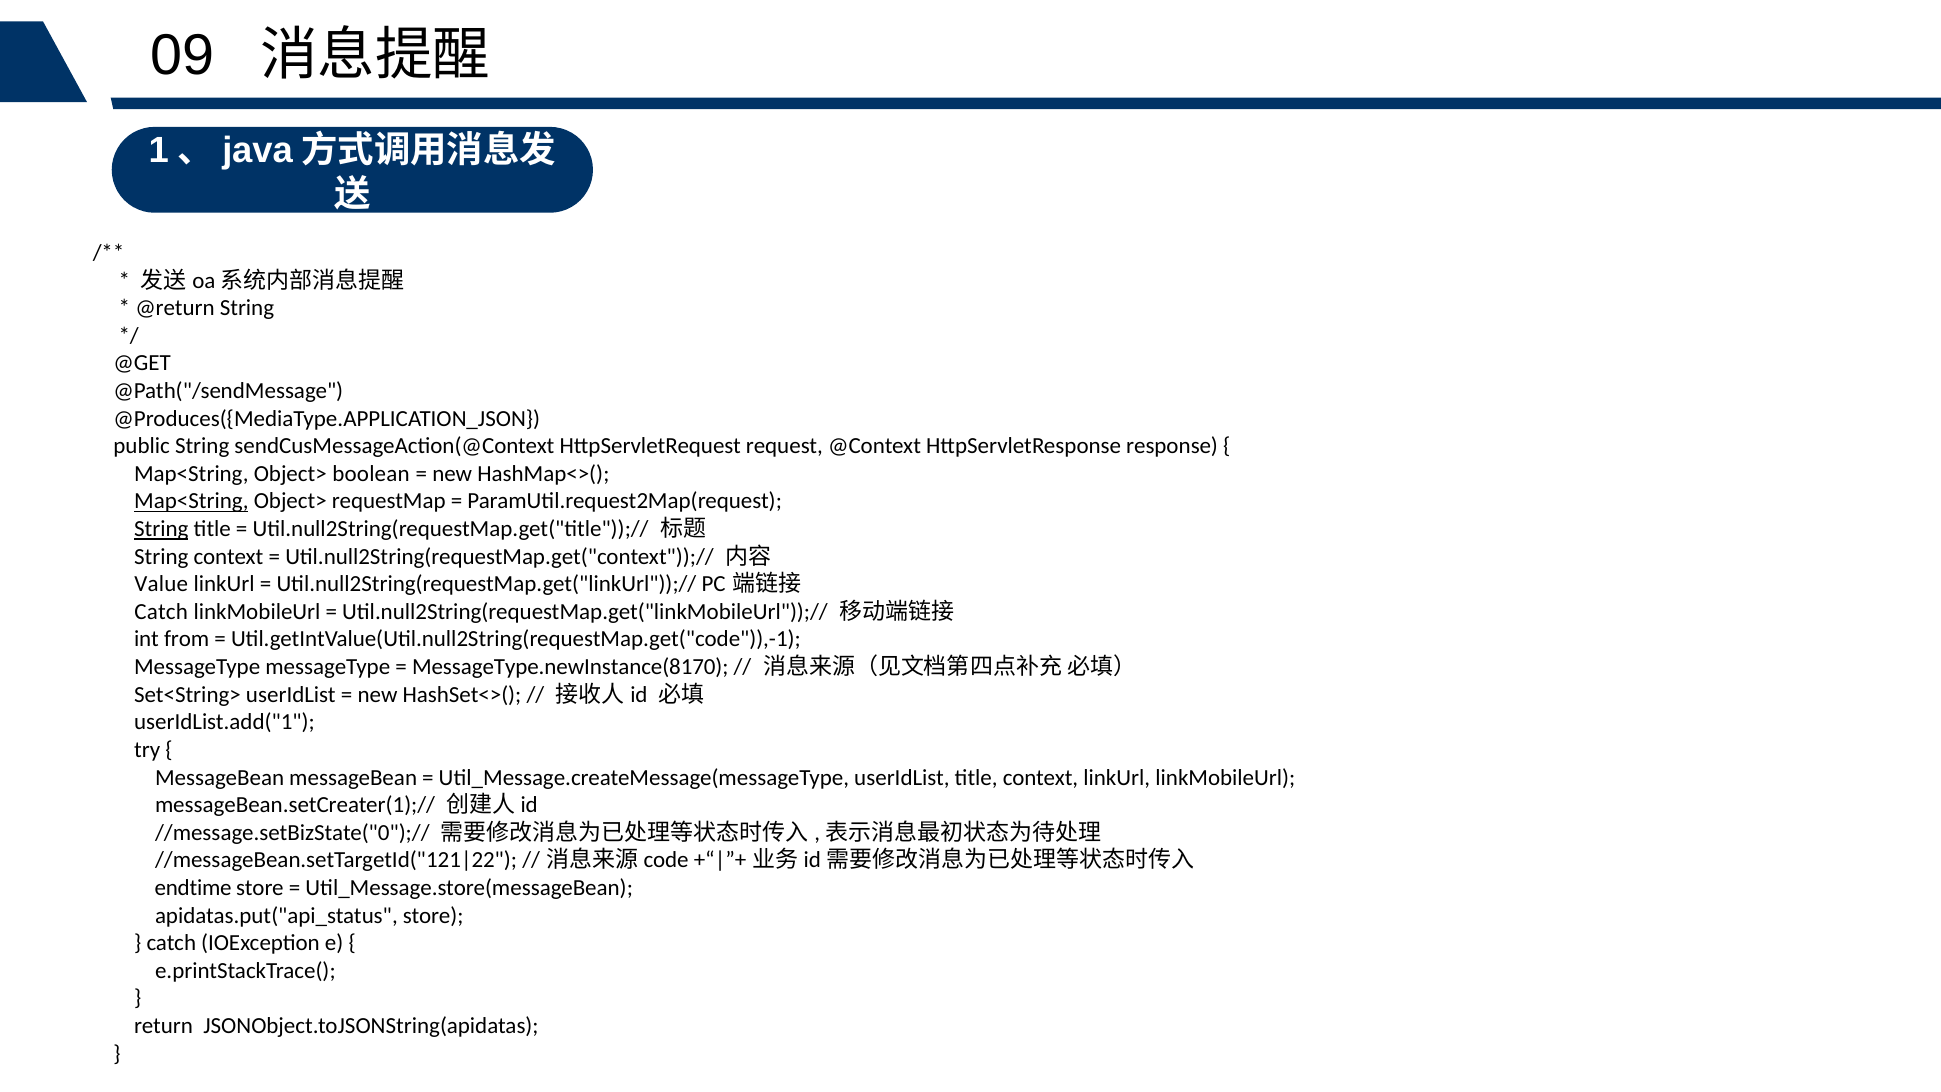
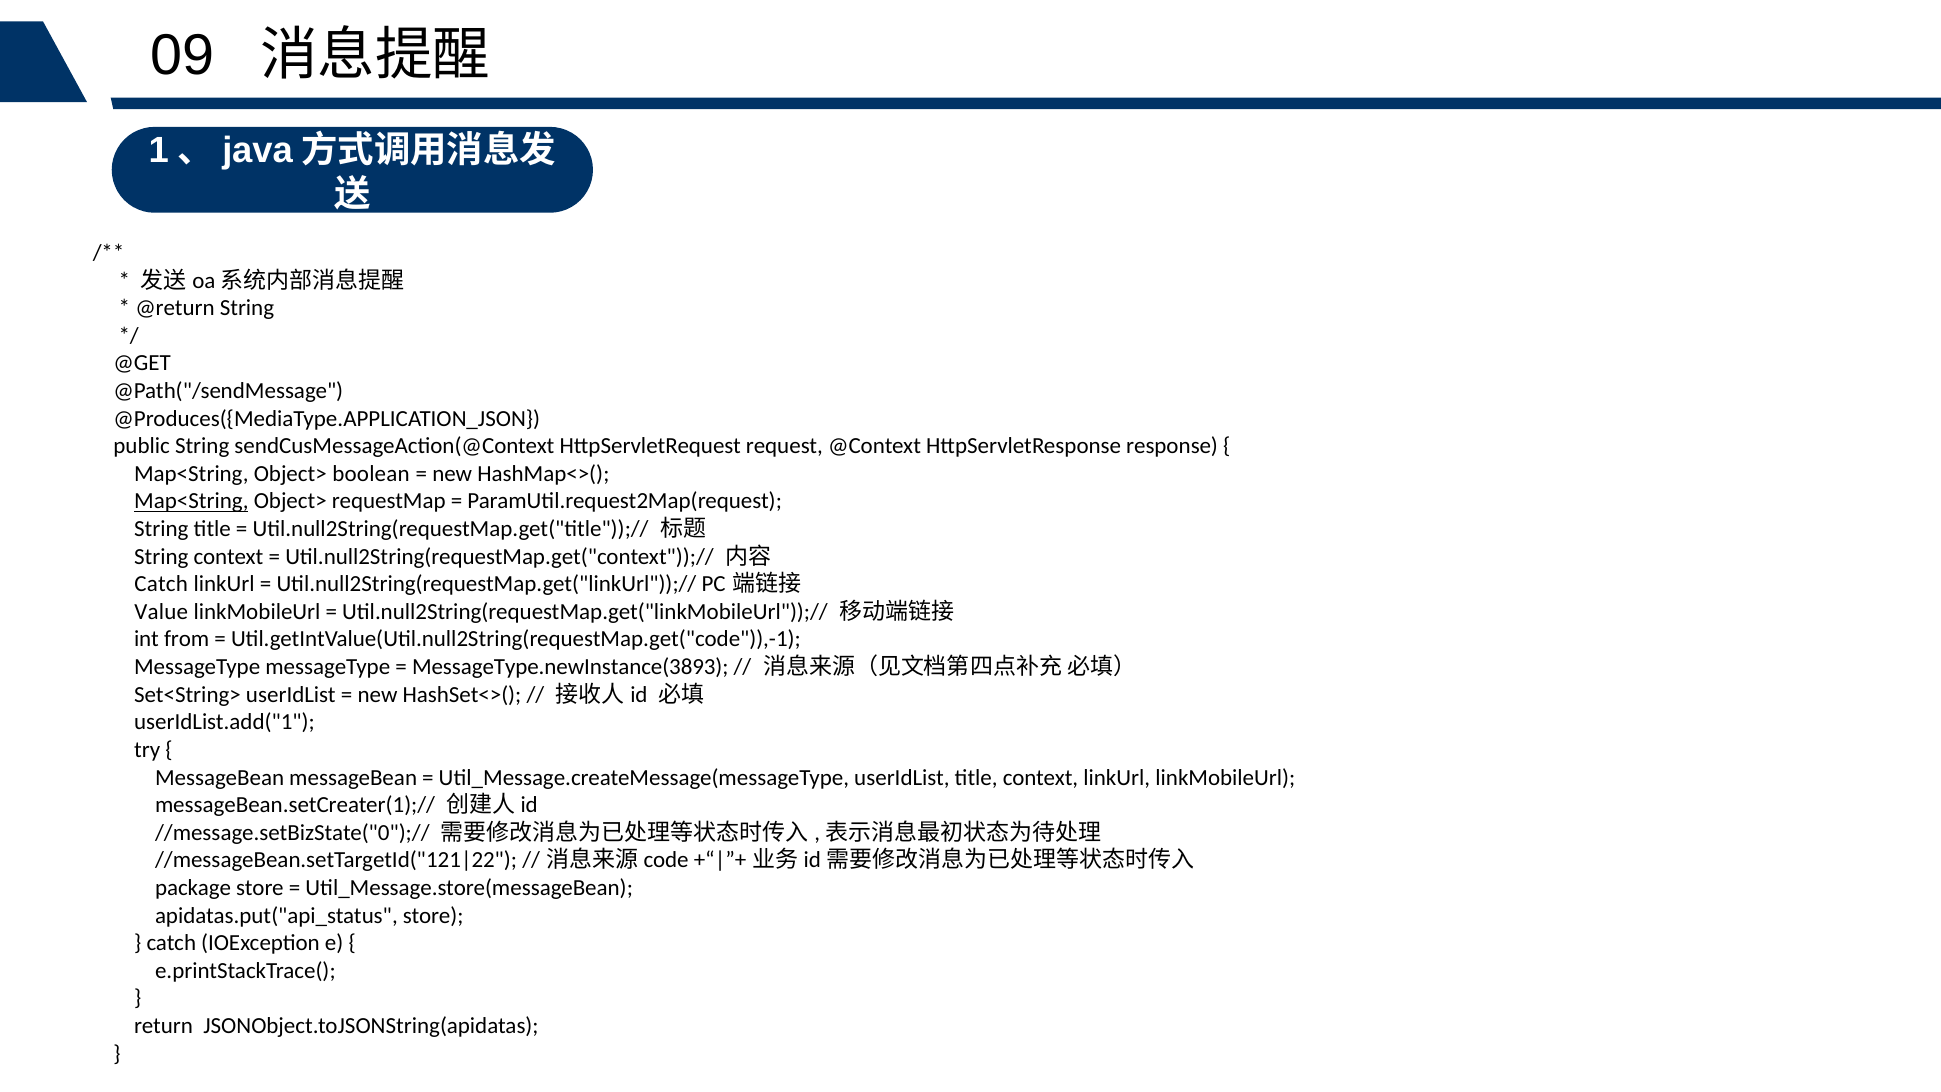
String underline: present -> none (161, 529)
Value: Value -> Catch (161, 584)
Catch: Catch -> Value (161, 612)
MessageType.newInstance(8170: MessageType.newInstance(8170 -> MessageType.newInstance(3893 (570, 667)
endtime: endtime -> package (193, 888)
